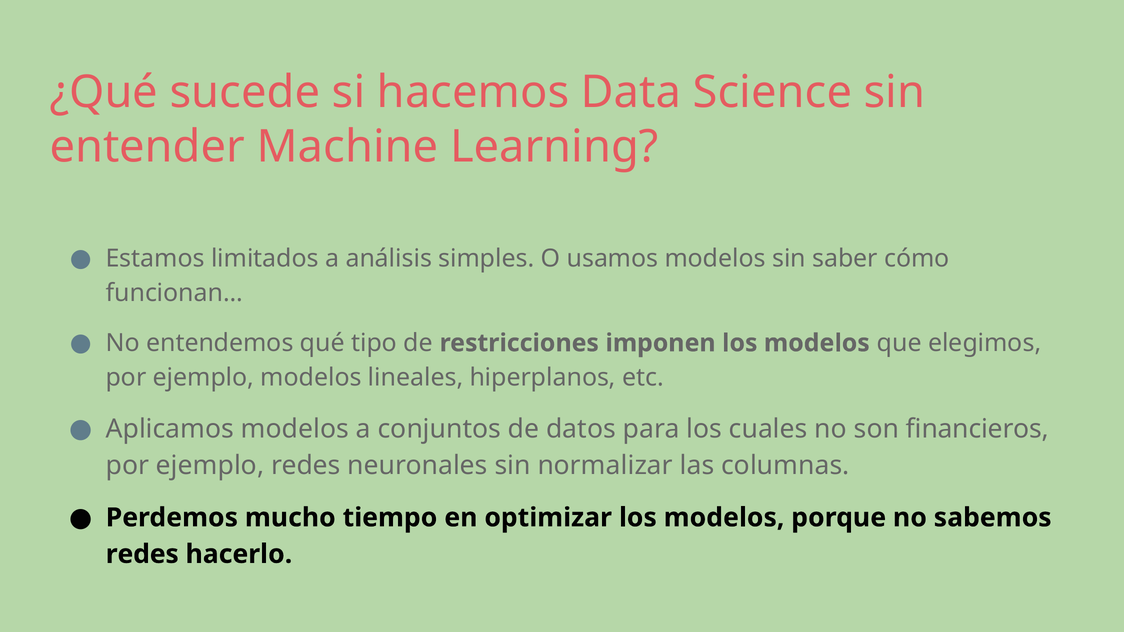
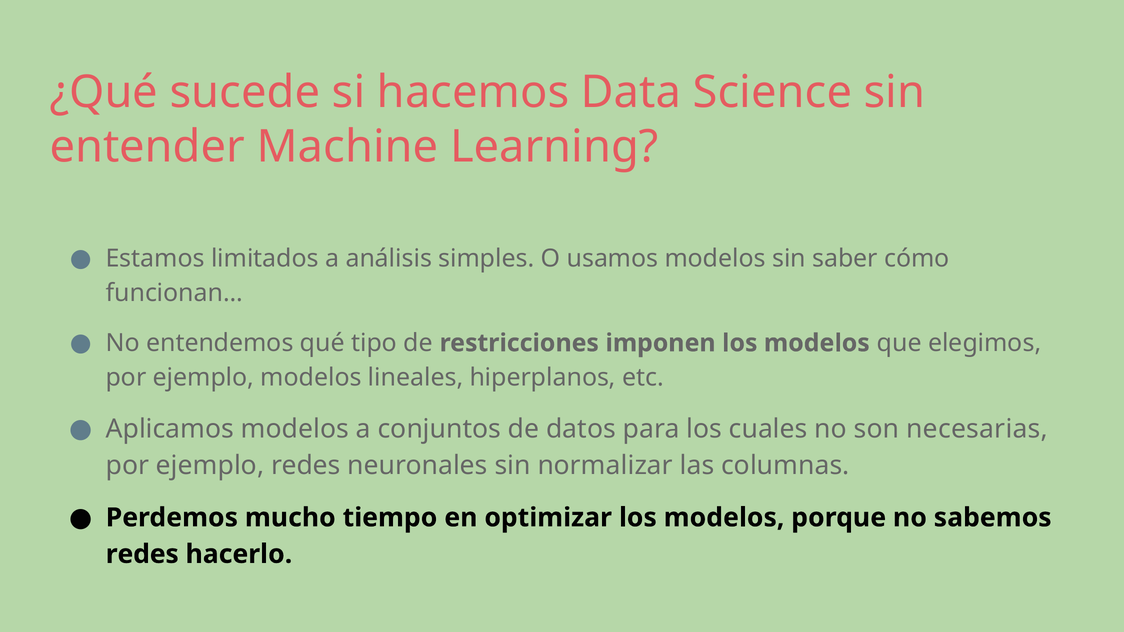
financieros: financieros -> necesarias (977, 429)
